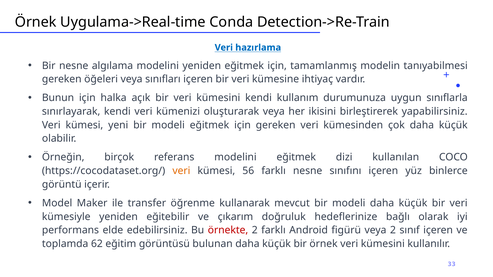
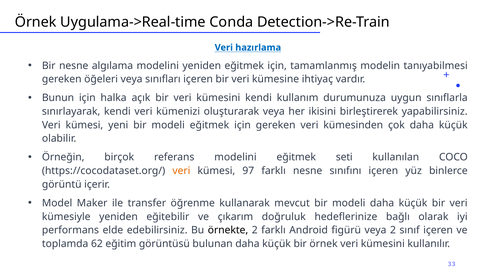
dizi: dizi -> seti (344, 157)
56: 56 -> 97 (248, 171)
örnekte colour: red -> black (228, 230)
